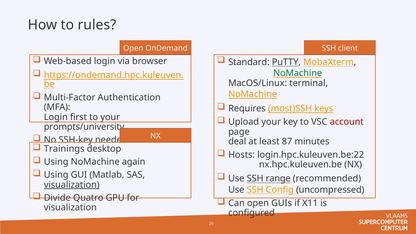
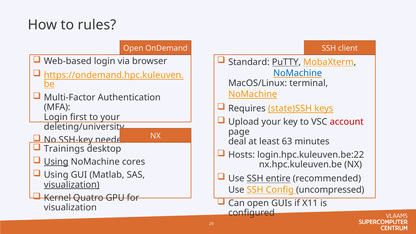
NoMachine colour: green -> blue (298, 73)
most)SSH: most)SSH -> state)SSH (290, 109)
prompts/university: prompts/university -> deleting/university (84, 127)
87: 87 -> 63 (287, 142)
Using underline: none -> present (56, 162)
again: again -> cores (134, 162)
range: range -> entire (278, 179)
Divide: Divide -> Kernel (57, 198)
